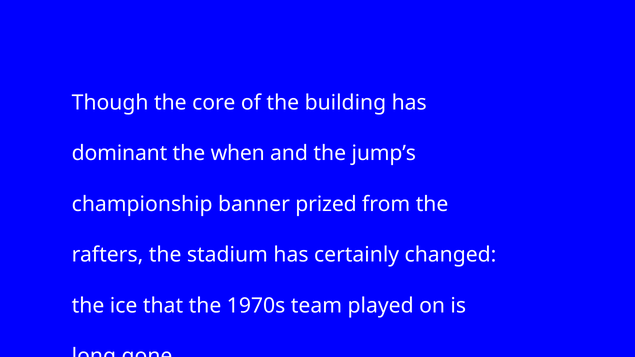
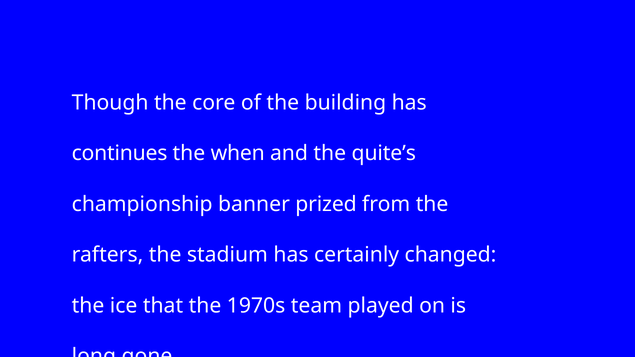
dominant: dominant -> continues (120, 153)
jump’s: jump’s -> quite’s (384, 153)
